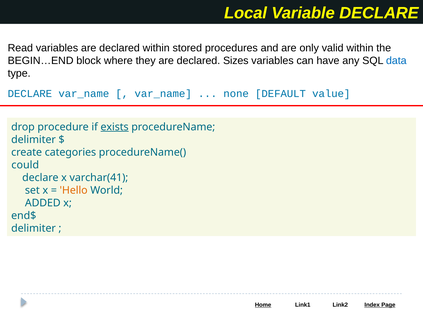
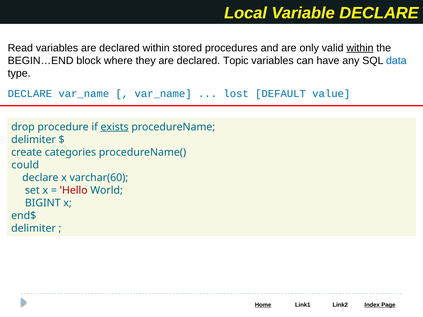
within underline: none -> present (360, 48)
Sizes: Sizes -> Topic (236, 61)
none: none -> lost (236, 94)
varchar(41: varchar(41 -> varchar(60 (99, 178)
Hello colour: orange -> red (74, 190)
ADDED: ADDED -> BIGINT (43, 203)
